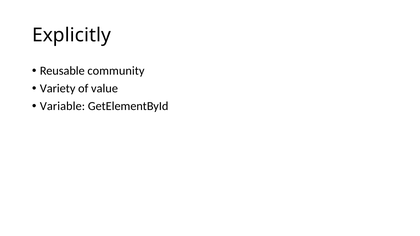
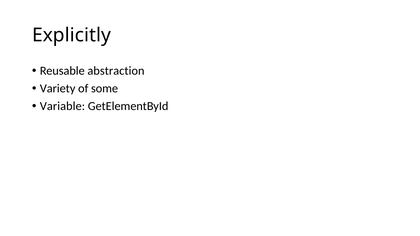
community: community -> abstraction (116, 71)
value: value -> some (105, 89)
